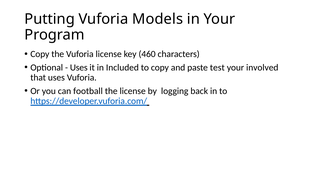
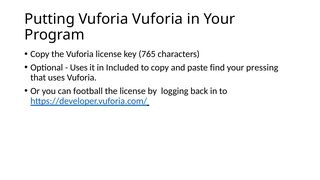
Vuforia Models: Models -> Vuforia (158, 19)
460: 460 -> 765 (147, 54)
test: test -> find (217, 67)
involved: involved -> pressing (262, 67)
